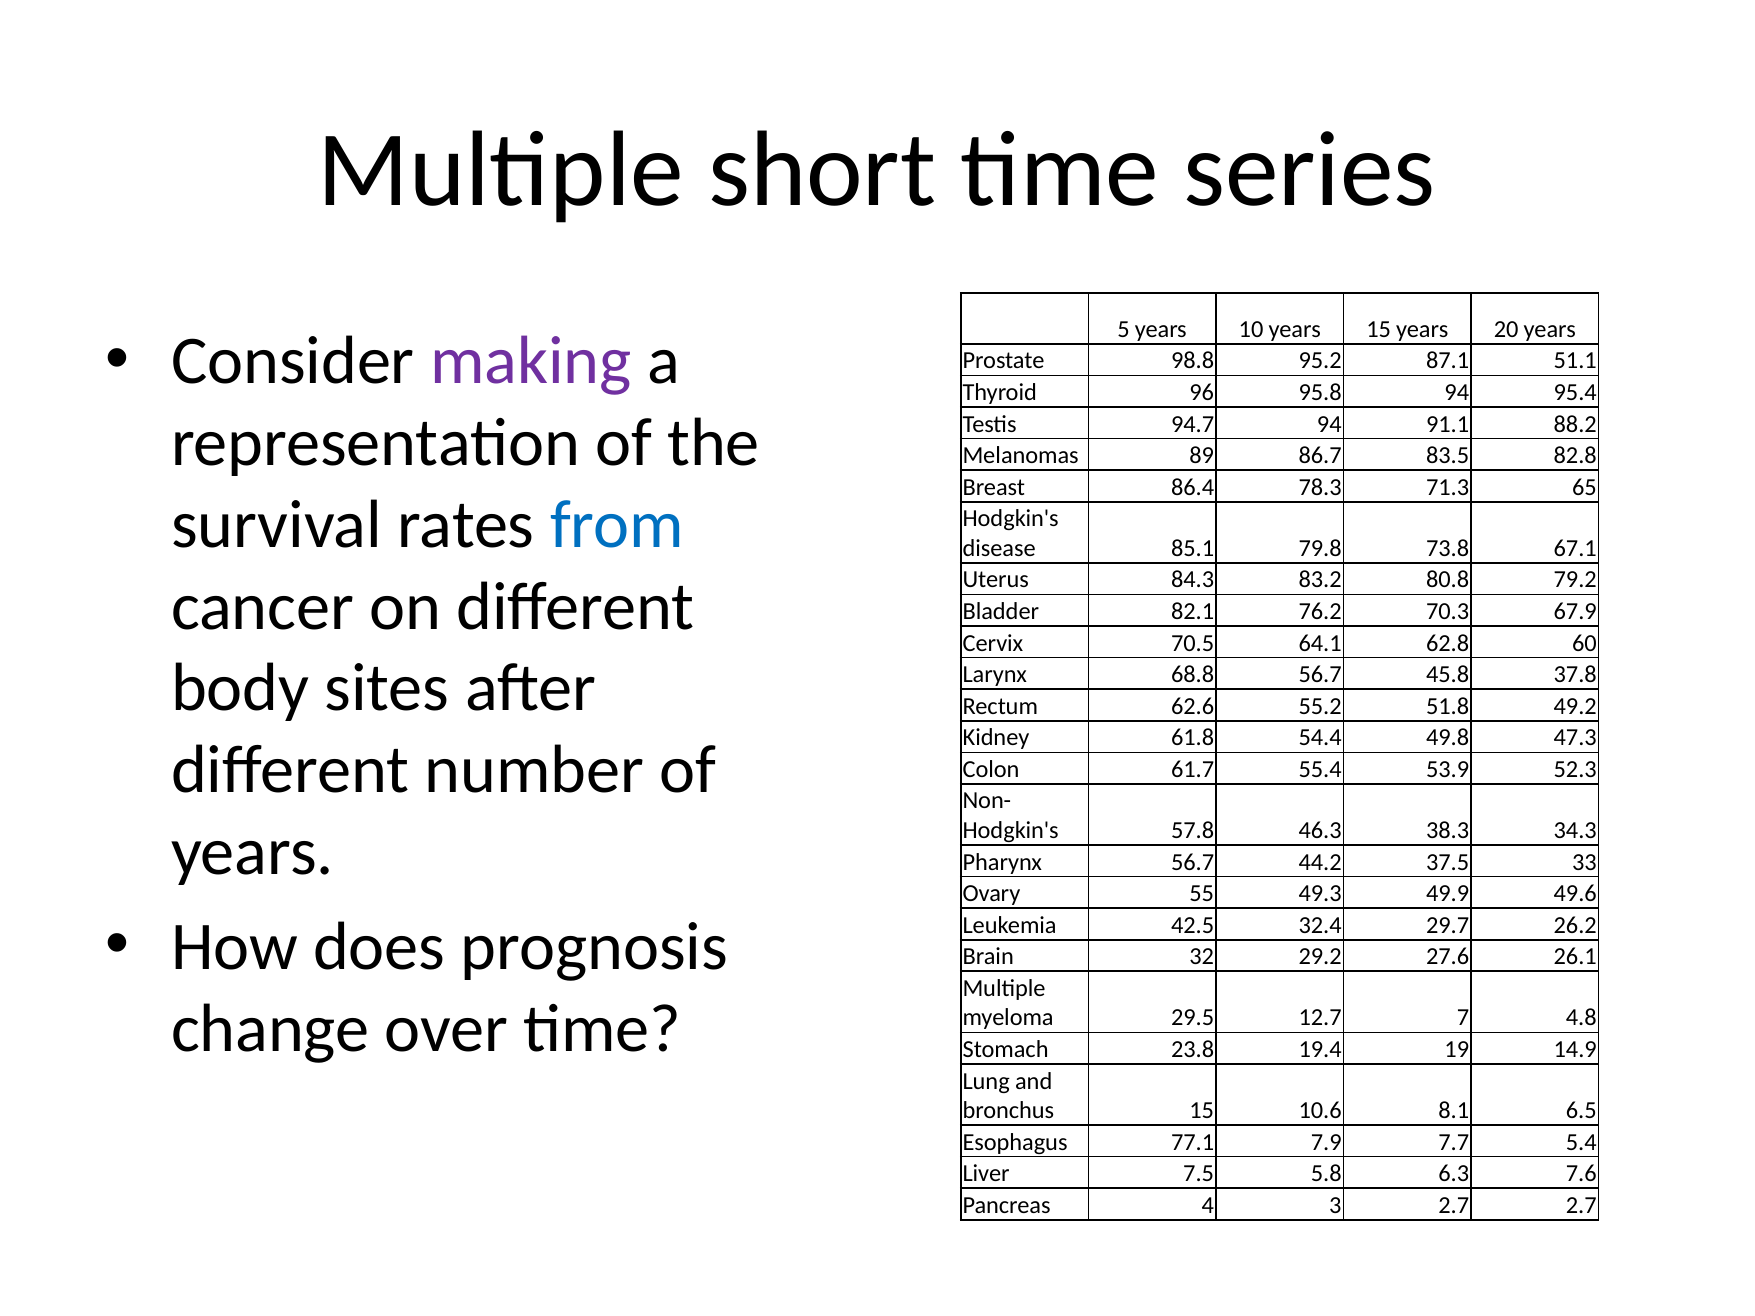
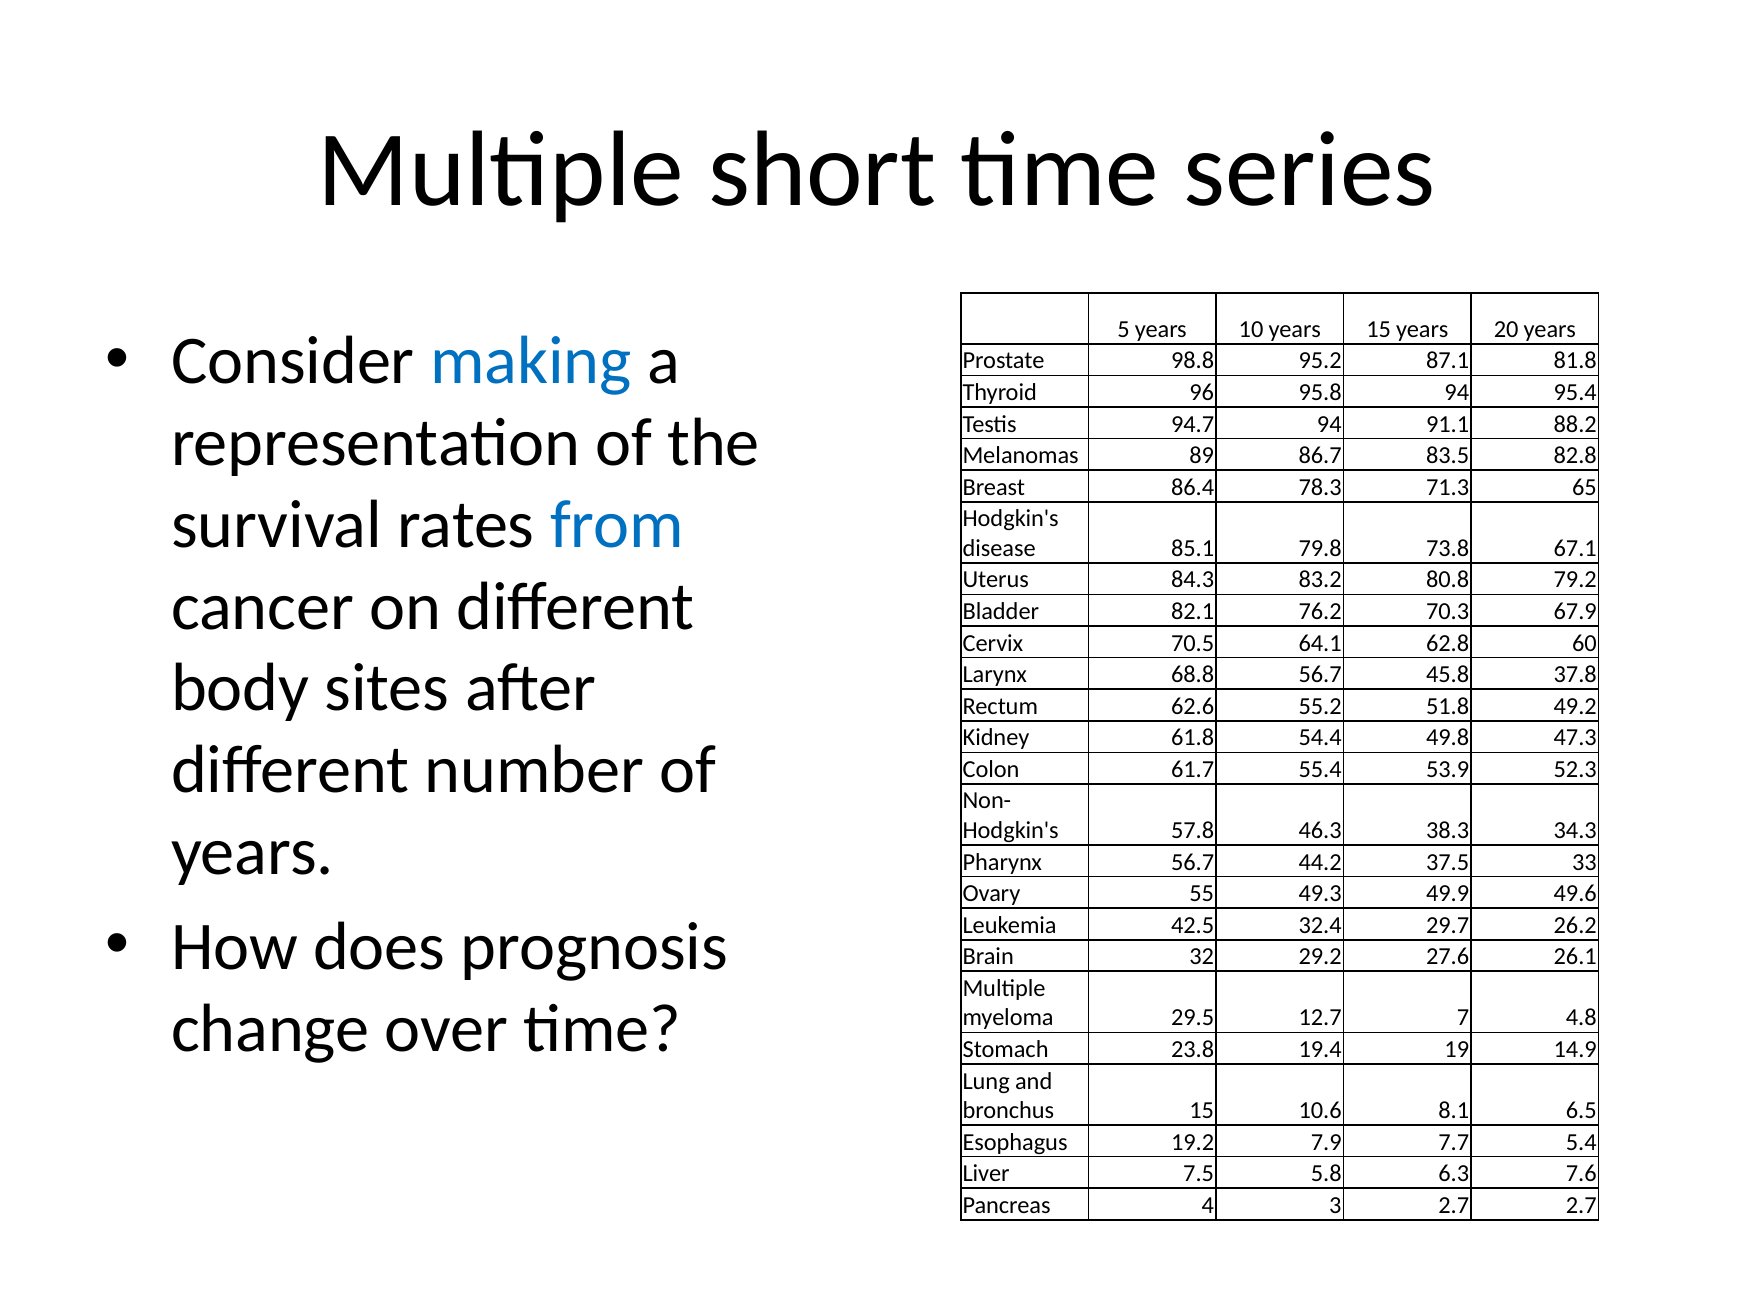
making colour: purple -> blue (531, 362)
51.1: 51.1 -> 81.8 (1575, 361)
77.1: 77.1 -> 19.2 (1193, 1142)
